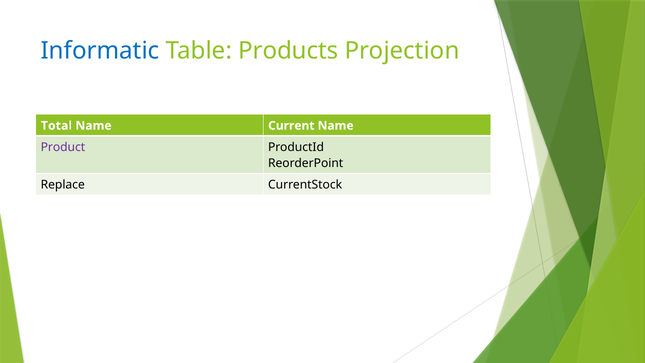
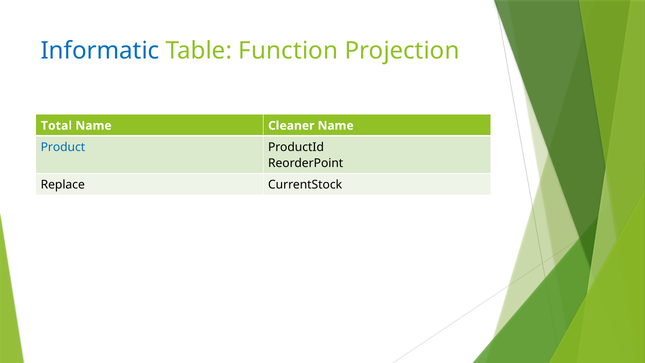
Products: Products -> Function (288, 51)
Current: Current -> Cleaner (291, 126)
Product colour: purple -> blue (63, 147)
